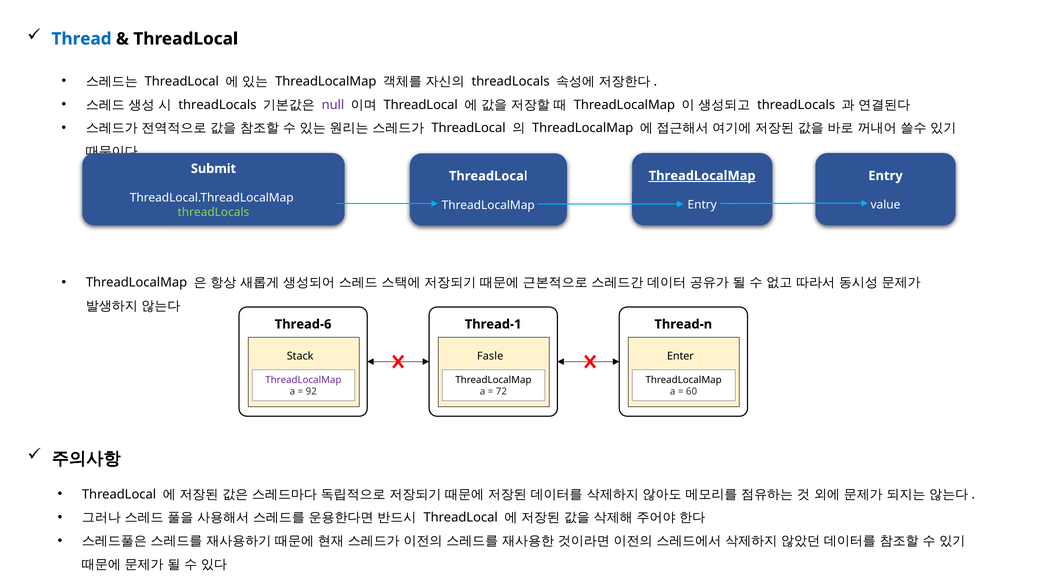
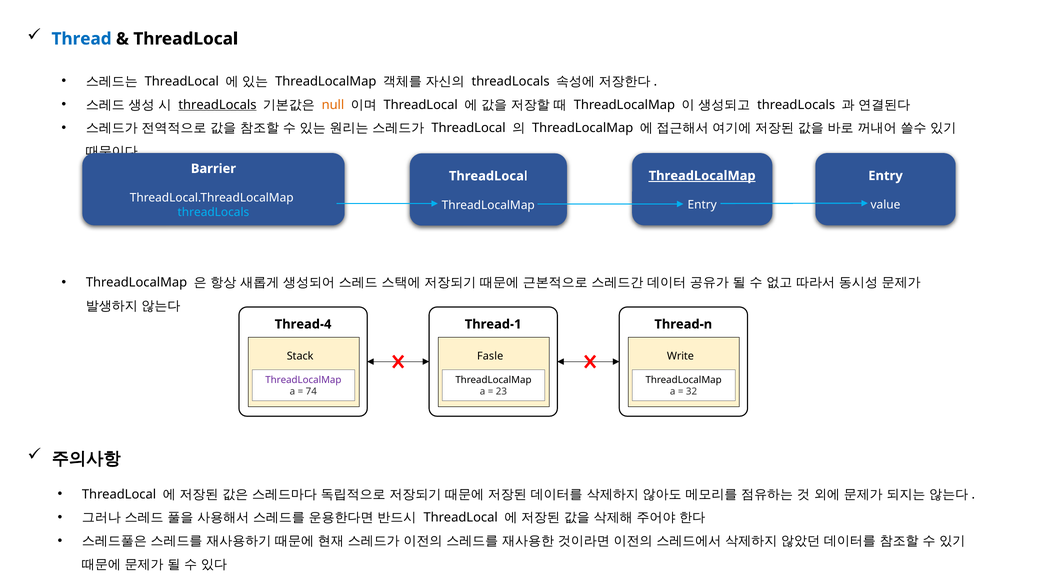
threadLocals underline: none -> present (217, 105)
null colour: purple -> orange (333, 105)
Submit: Submit -> Barrier (213, 169)
threadLocals colour: light green -> light blue (213, 212)
Thread-6: Thread-6 -> Thread-4 (303, 324)
Enter: Enter -> Write (680, 356)
92: 92 -> 74 (311, 392)
72: 72 -> 23 (501, 392)
60: 60 -> 32 (692, 392)
